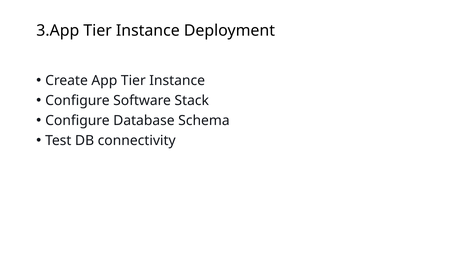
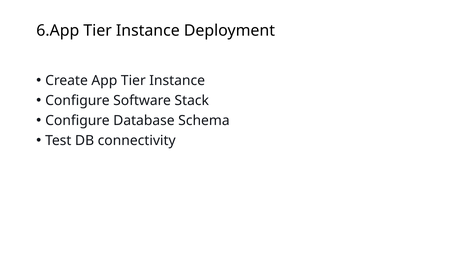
3.App: 3.App -> 6.App (58, 30)
